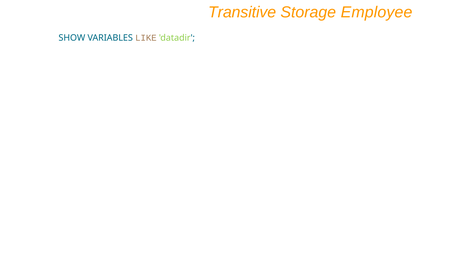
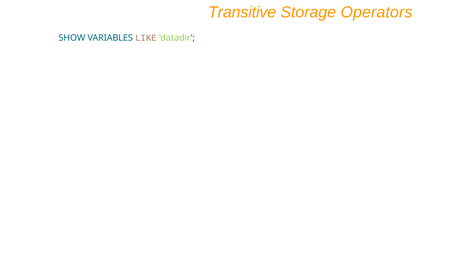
Employee: Employee -> Operators (377, 12)
